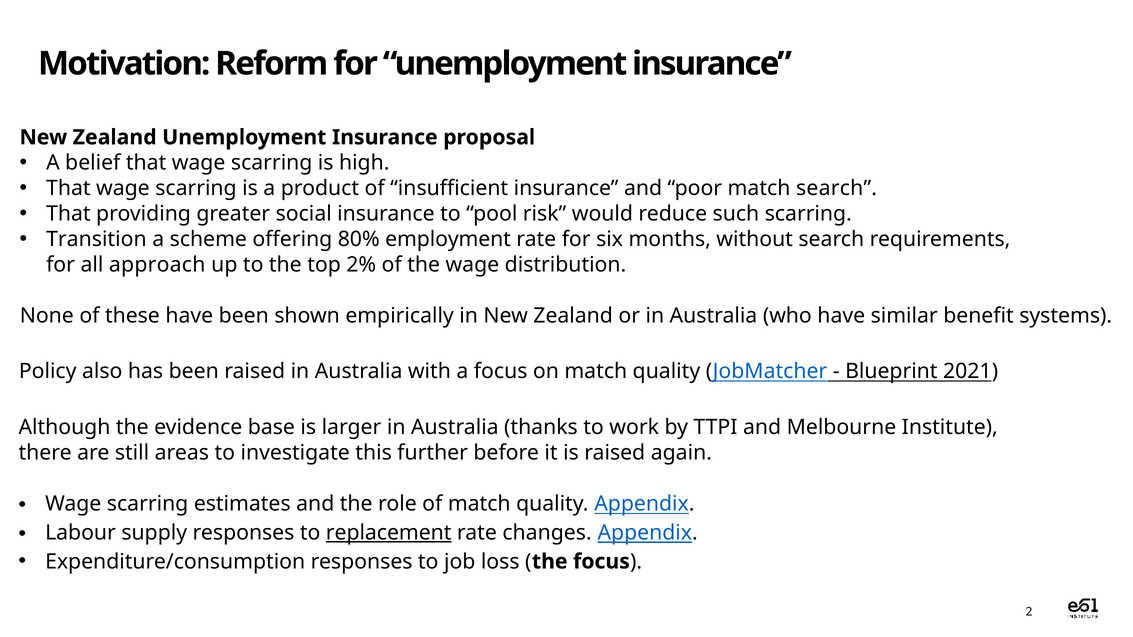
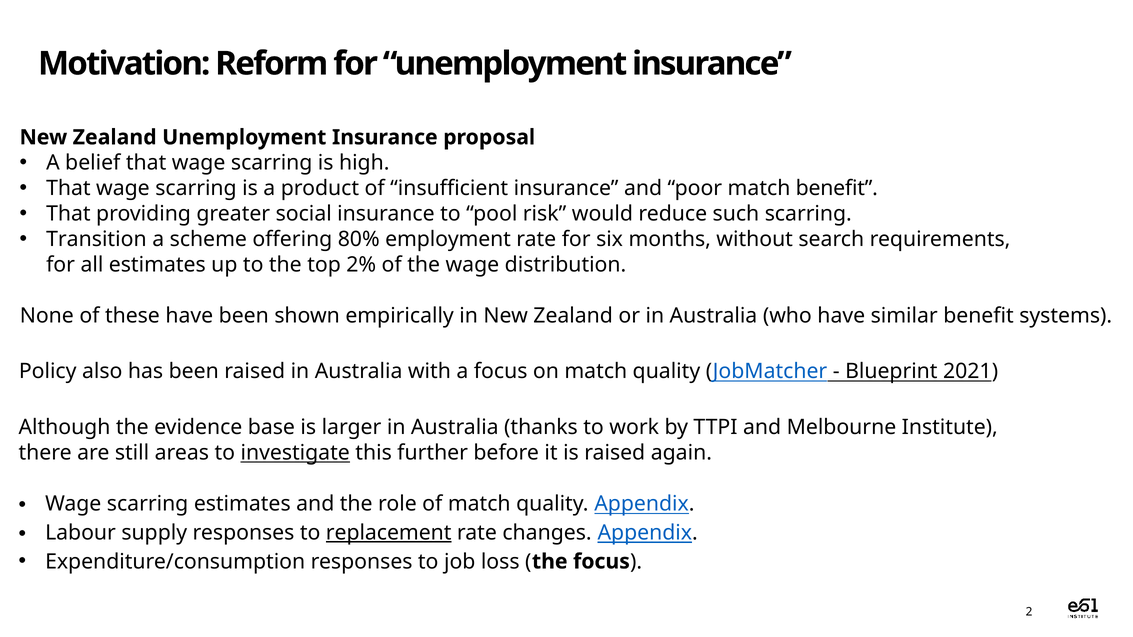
match search: search -> benefit (837, 188)
all approach: approach -> estimates (157, 265)
investigate underline: none -> present (295, 453)
